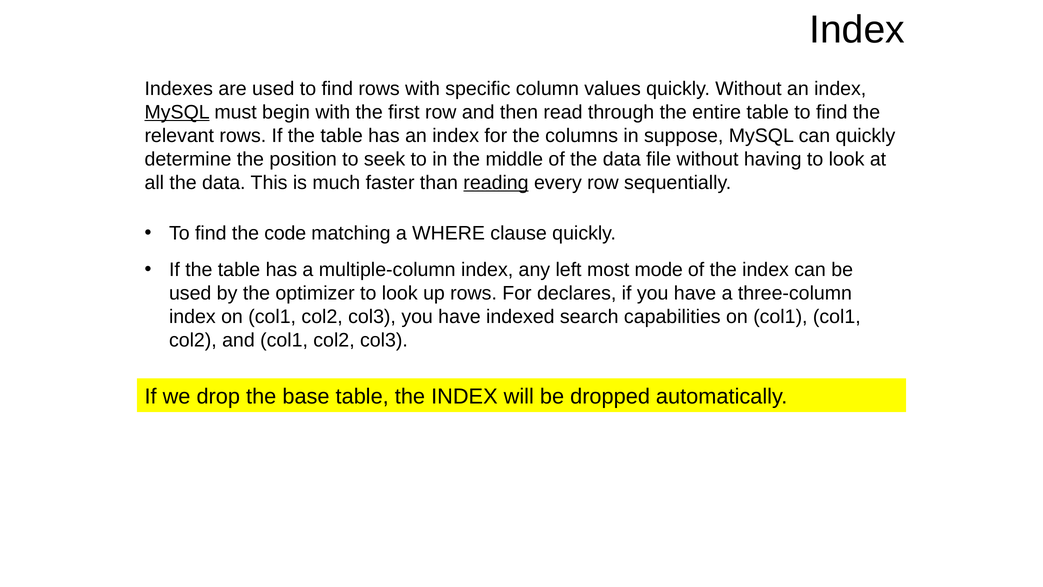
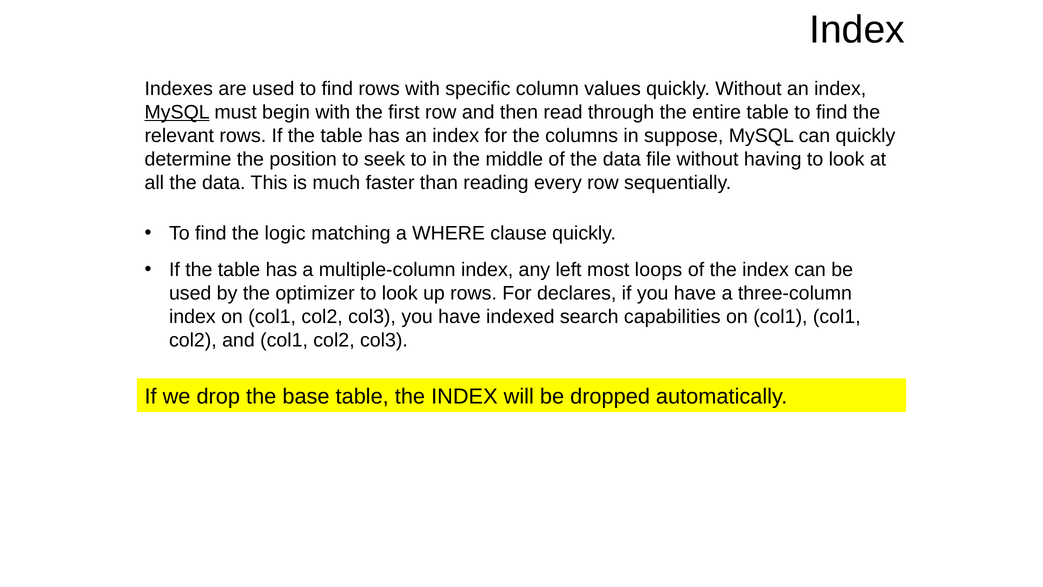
reading underline: present -> none (496, 183)
code: code -> logic (285, 233)
mode: mode -> loops (659, 270)
